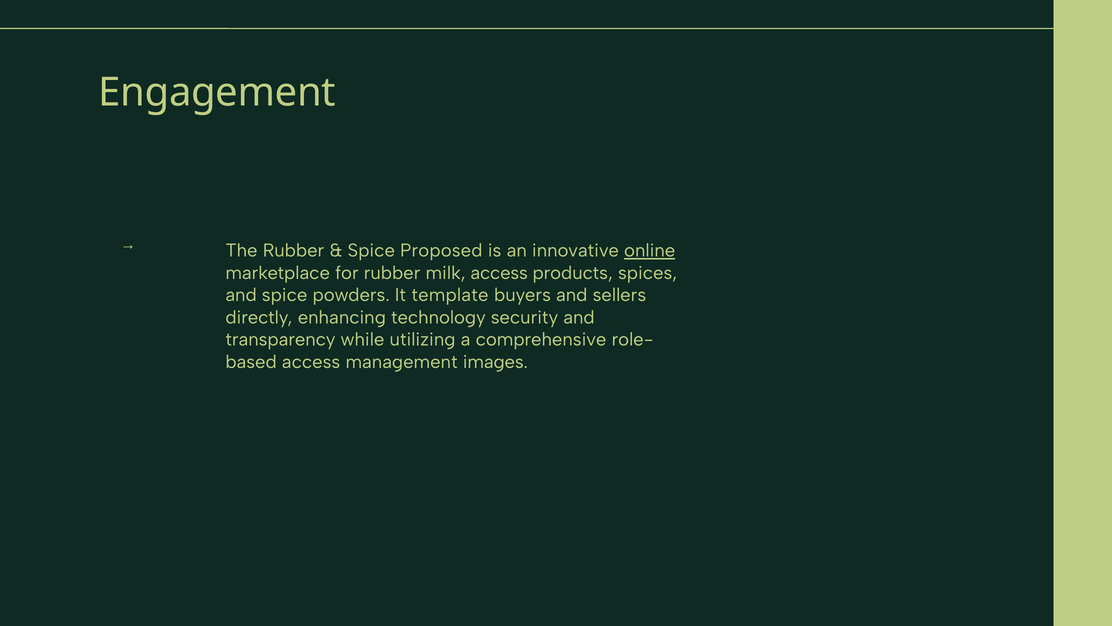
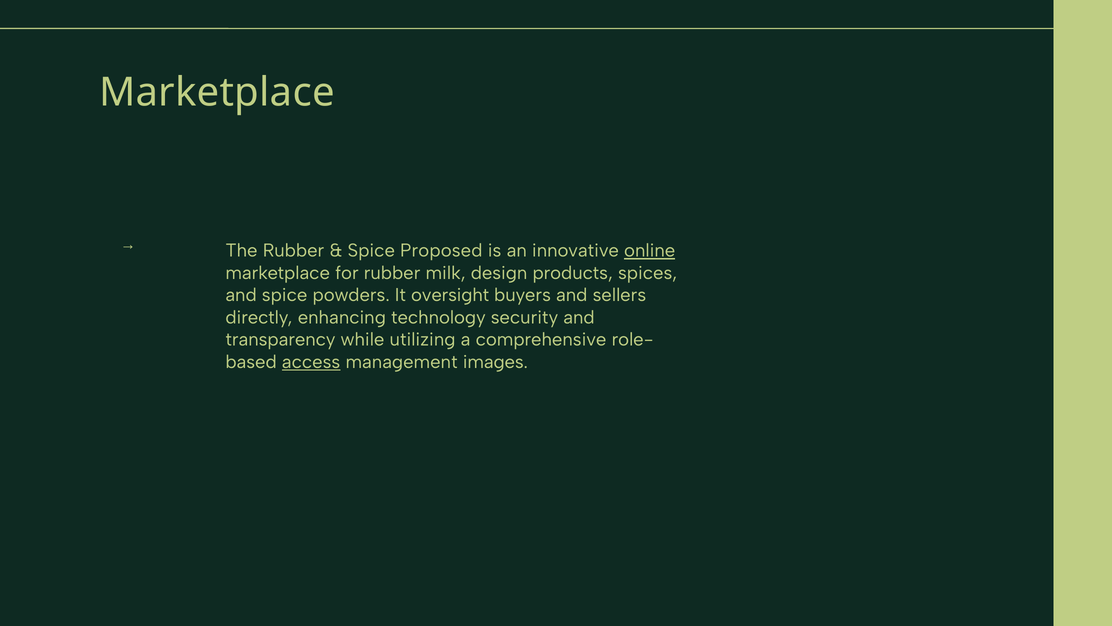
Engagement: Engagement -> Marketplace (217, 93)
milk access: access -> design (499, 273)
template: template -> oversight (450, 295)
access underline: none -> present (311, 362)
